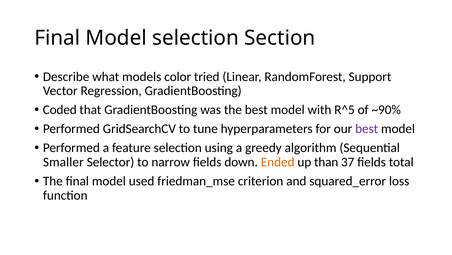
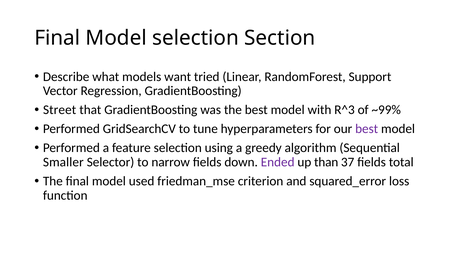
color: color -> want (178, 76)
Coded: Coded -> Street (60, 110)
R^5: R^5 -> R^3 (344, 110)
~90%: ~90% -> ~99% (386, 110)
Ended colour: orange -> purple (278, 162)
